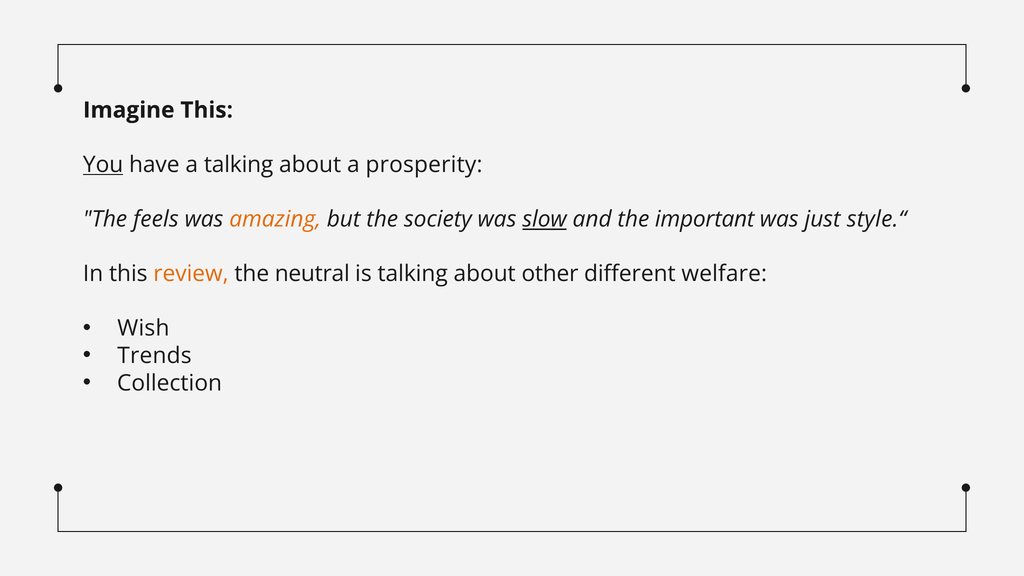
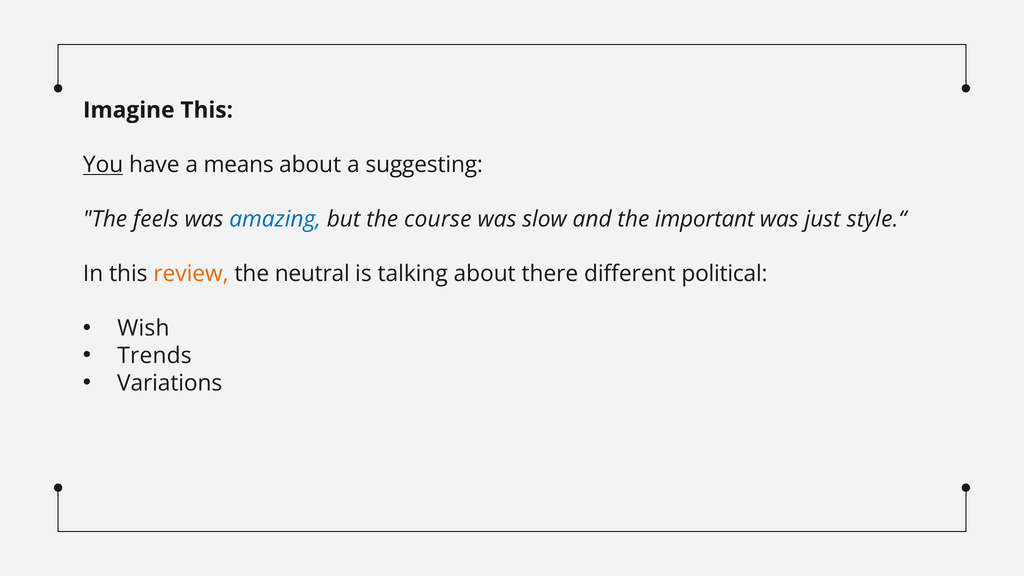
a talking: talking -> means (239, 165)
prosperity: prosperity -> suggesting (424, 165)
amazing colour: orange -> blue (275, 219)
society: society -> course (438, 219)
slow underline: present -> none (545, 219)
other: other -> there (550, 274)
welfare: welfare -> political (724, 274)
Collection: Collection -> Variations (170, 383)
